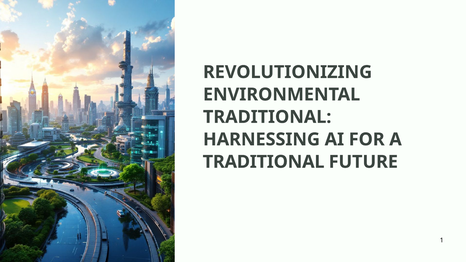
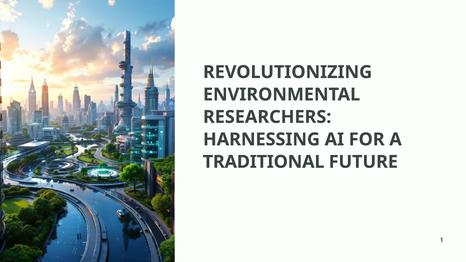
TRADITIONAL: TRADITIONAL -> RESEARCHERS (267, 117)
